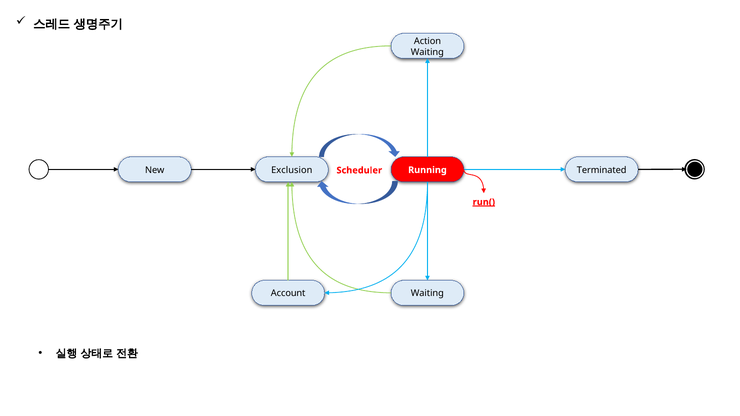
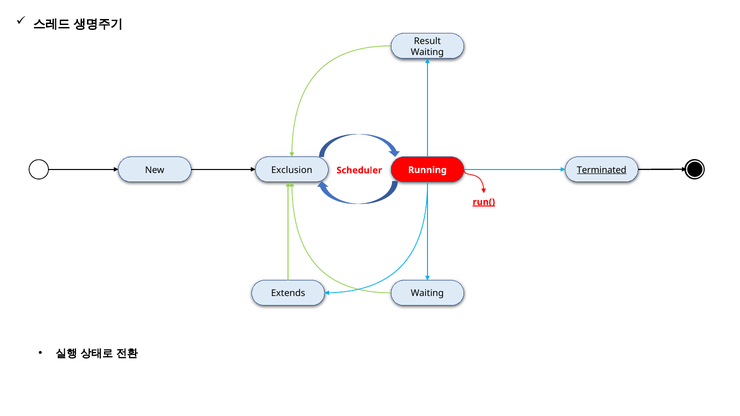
Action: Action -> Result (427, 41)
Terminated underline: none -> present (602, 170)
Account: Account -> Extends (288, 294)
